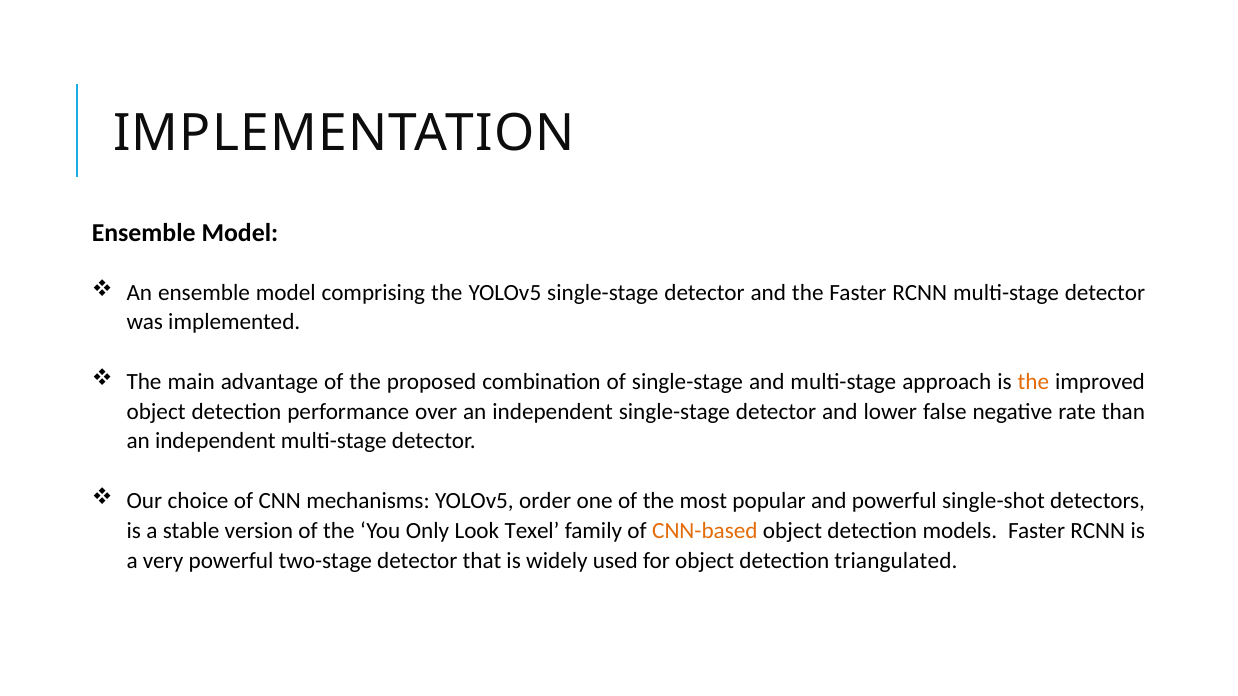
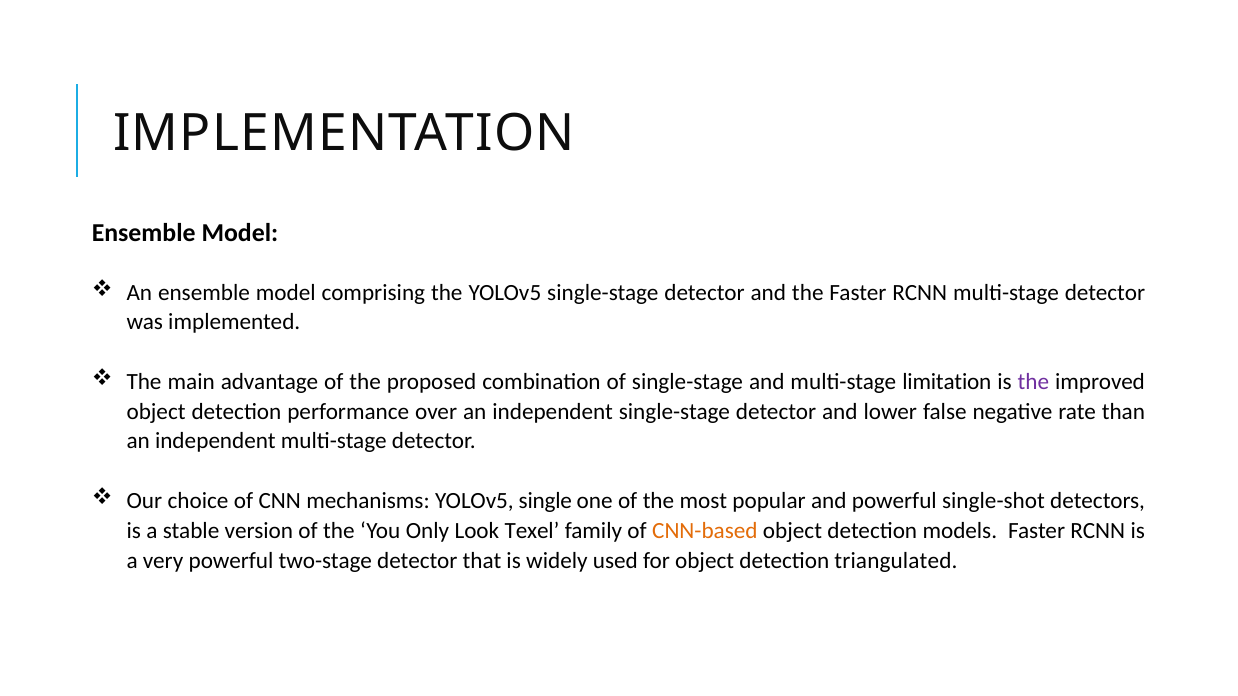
approach: approach -> limitation (947, 382)
the colour: orange -> purple (1033, 382)
order: order -> single (545, 501)
